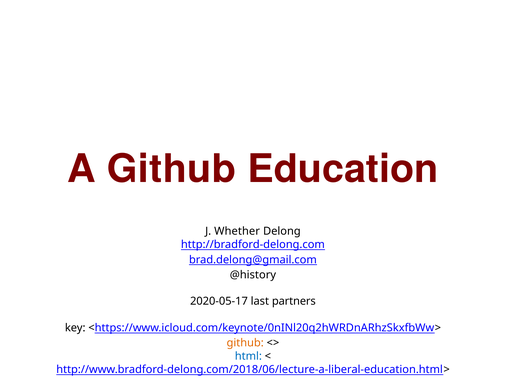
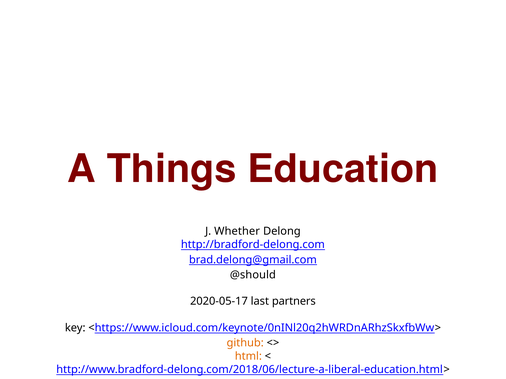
A Github: Github -> Things (172, 169)
@history: @history -> @should (253, 275)
html colour: blue -> orange (248, 357)
